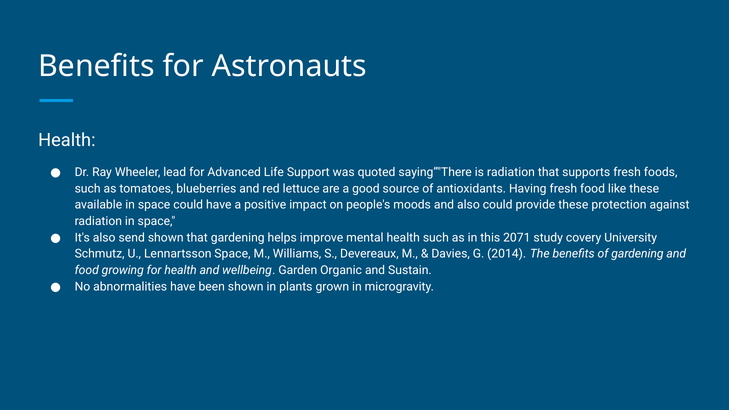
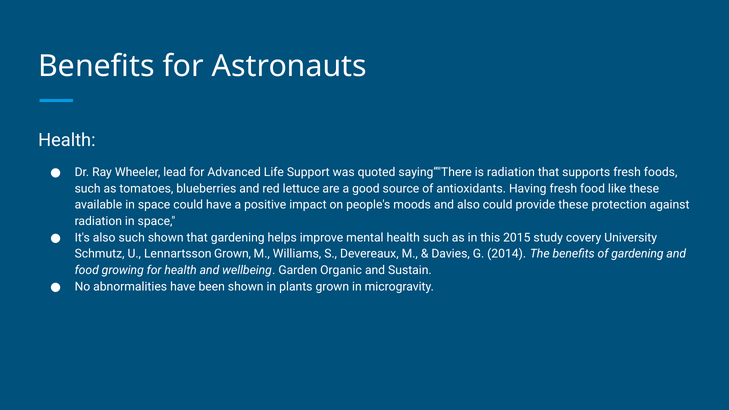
also send: send -> such (132, 238)
2071: 2071 -> 2015 (517, 238)
Lennartsson Space: Space -> Grown (233, 254)
